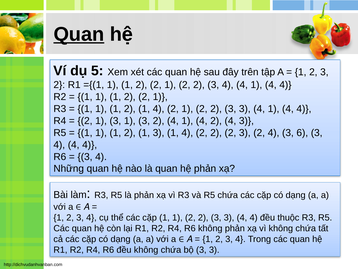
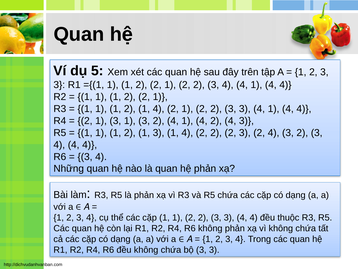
Quan underline: present -> none (79, 34)
2: 2 -> 3 (59, 85)
4 3 6: 6 -> 2 (302, 133)
